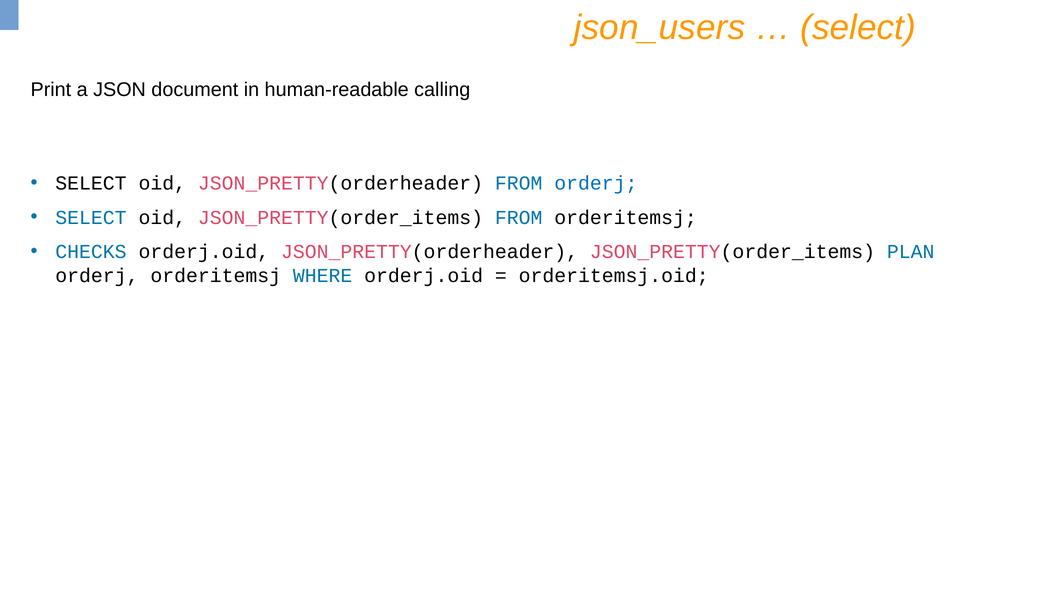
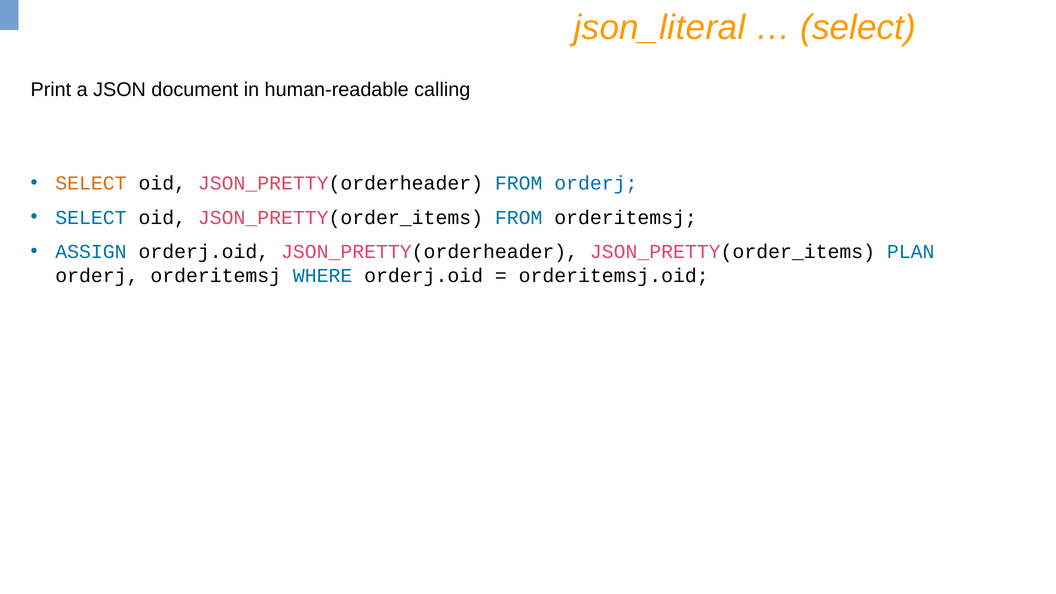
json_users: json_users -> json_literal (659, 27)
SELECT colour: black -> orange (91, 183)
CHECKS: CHECKS -> ASSIGN (91, 252)
